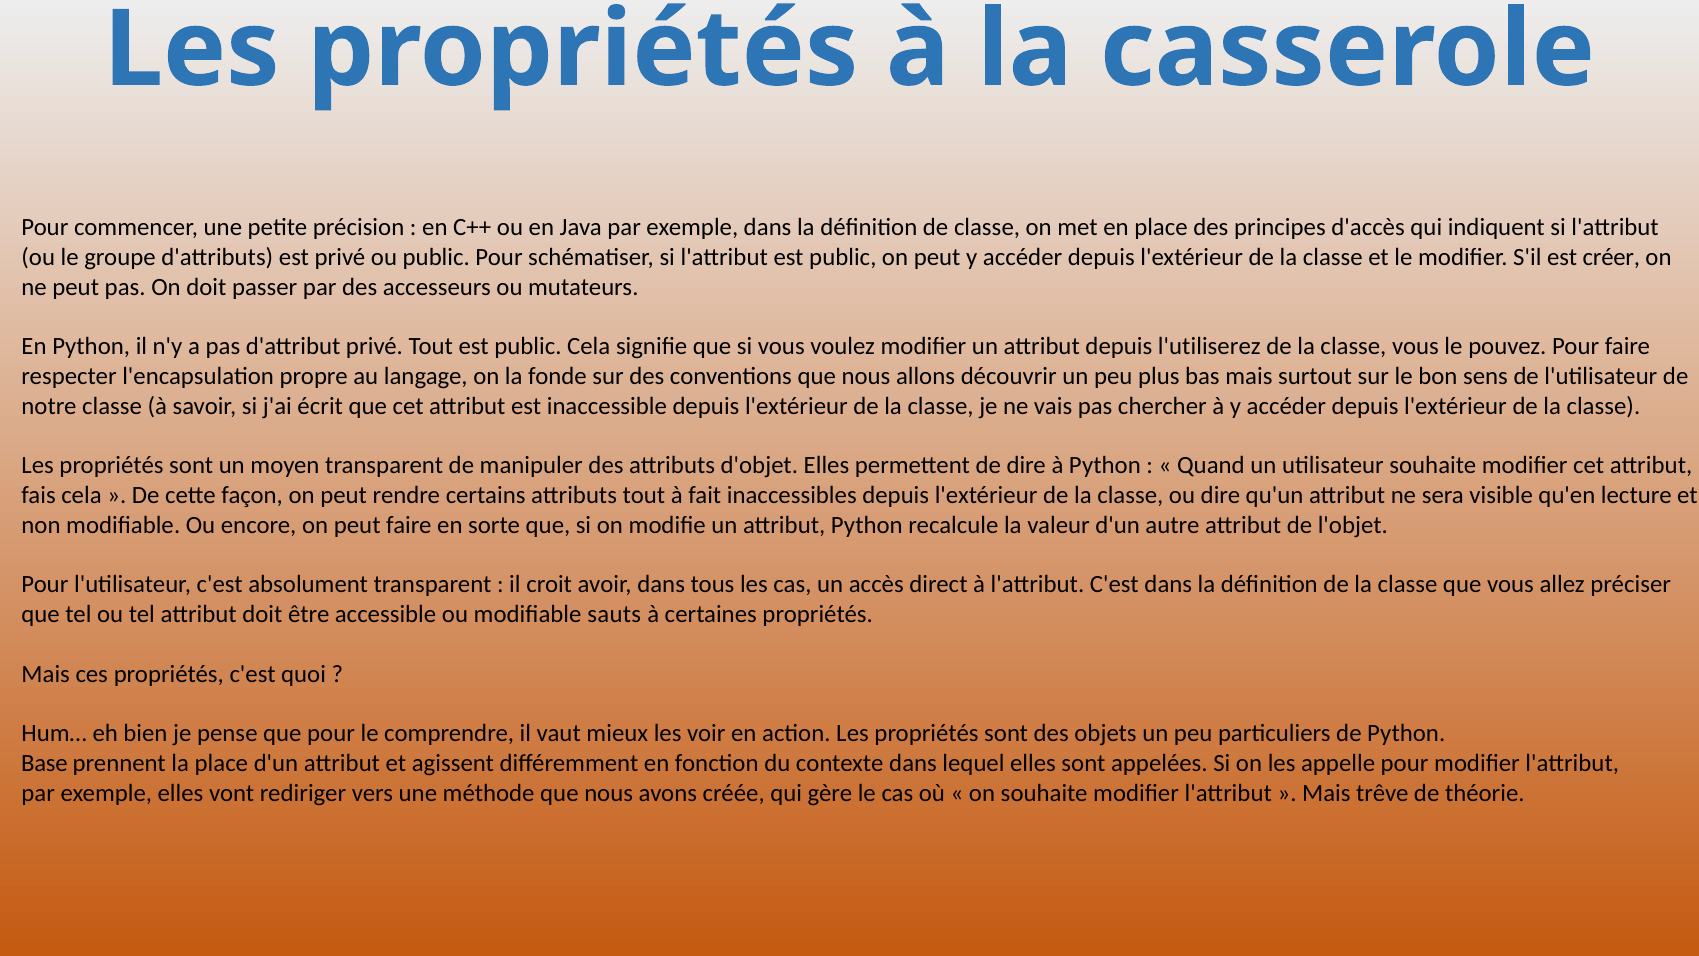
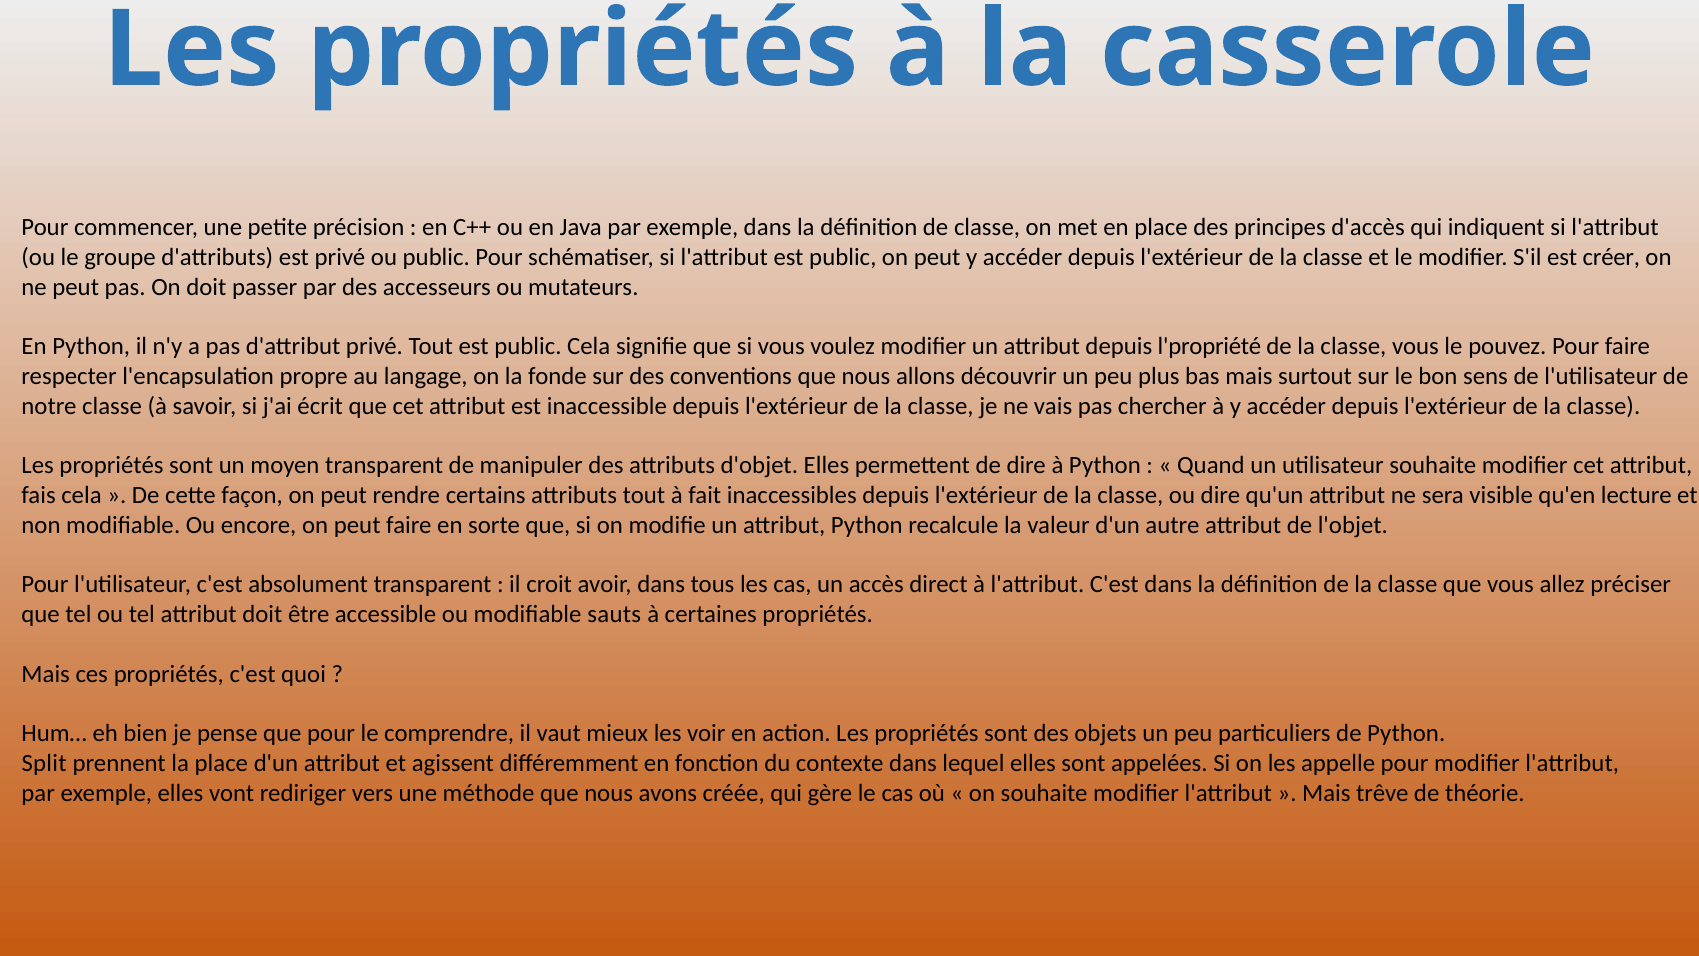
l'utiliserez: l'utiliserez -> l'propriété (1209, 346)
Base: Base -> Split (44, 763)
